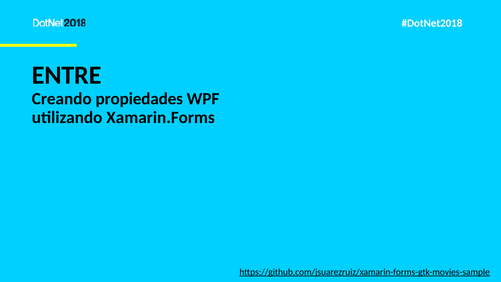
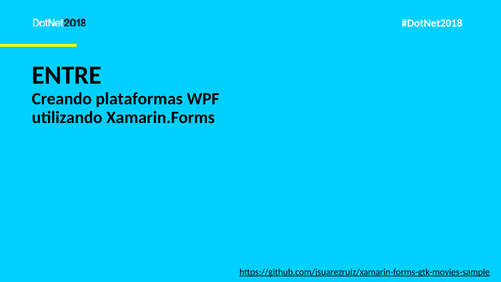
propiedades: propiedades -> plataformas (139, 99)
